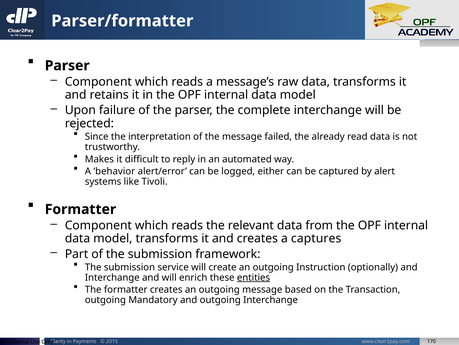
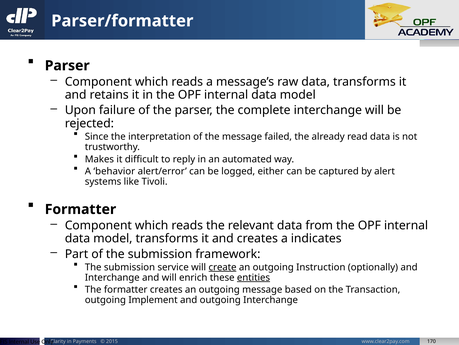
captures: captures -> indicates (316, 238)
create underline: none -> present (223, 267)
Mandatory: Mandatory -> Implement (153, 300)
